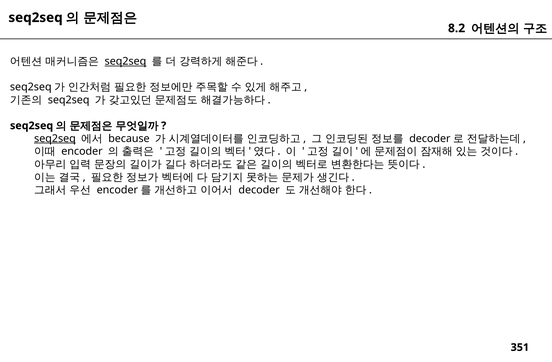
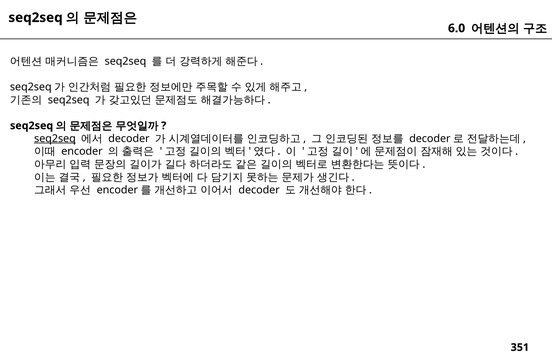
8.2: 8.2 -> 6.0 (457, 28)
seq2seq underline: present -> none (125, 61)
because: because -> decoder (129, 139)
